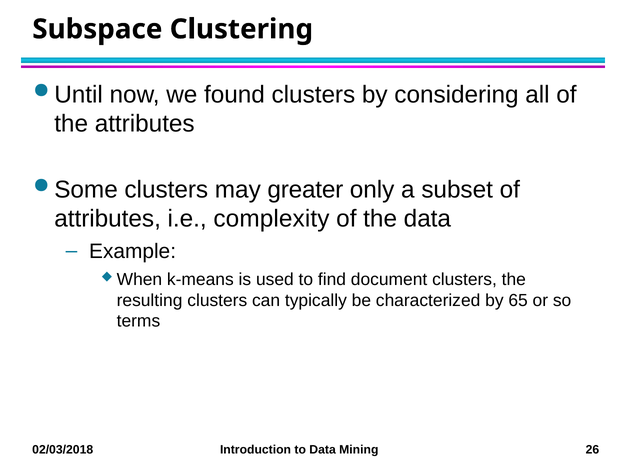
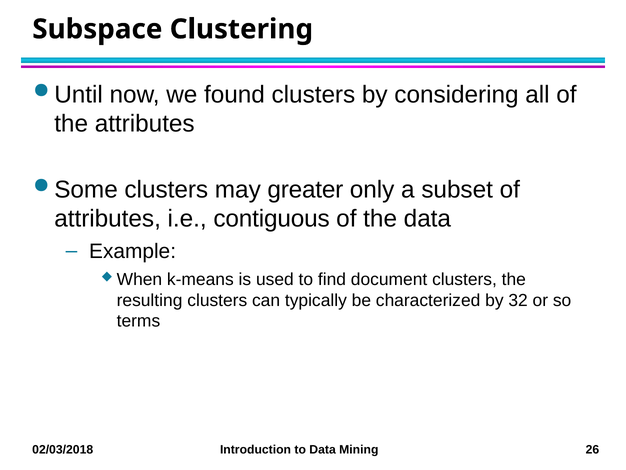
complexity: complexity -> contiguous (272, 219)
65: 65 -> 32 (518, 300)
